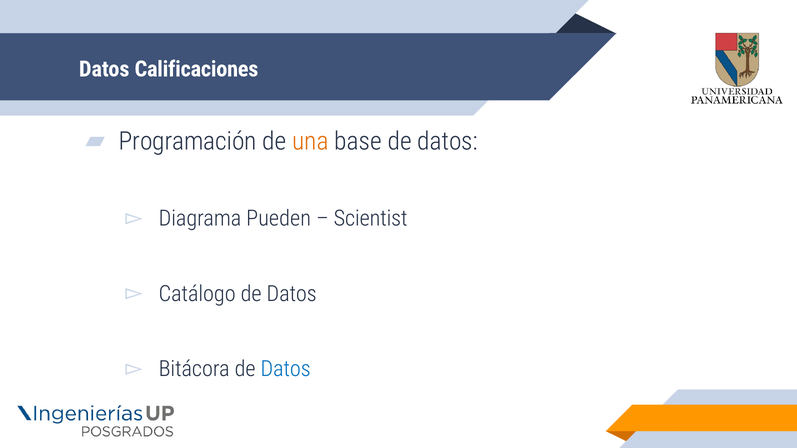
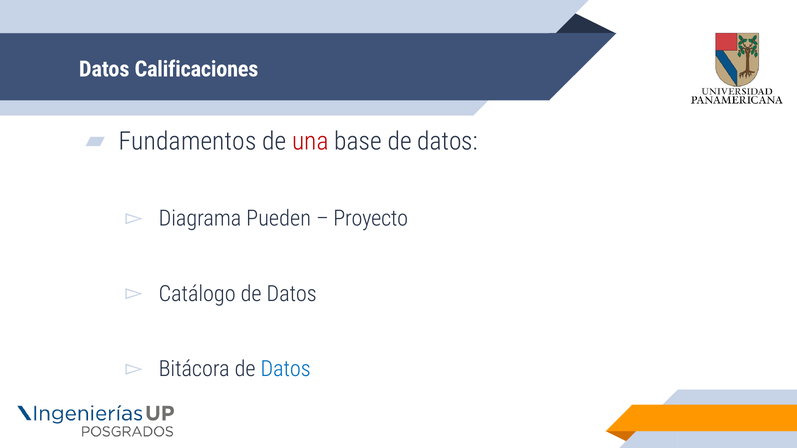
Programación: Programación -> Fundamentos (188, 142)
una colour: orange -> red (310, 142)
Scientist: Scientist -> Proyecto (371, 219)
